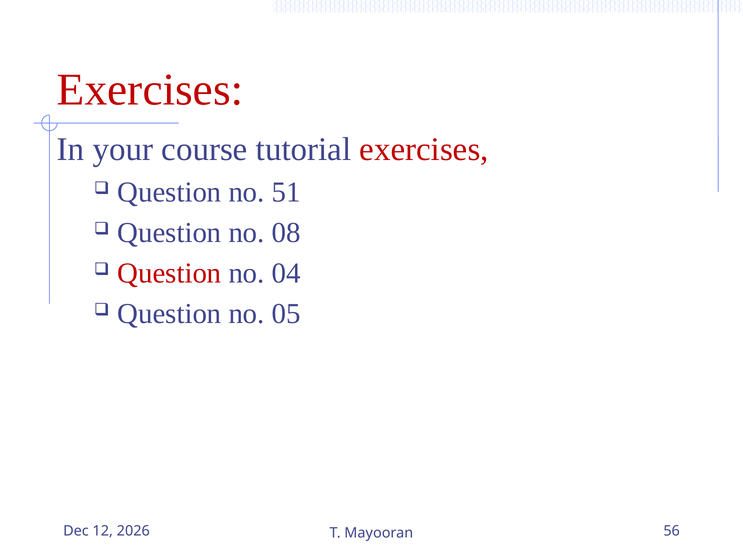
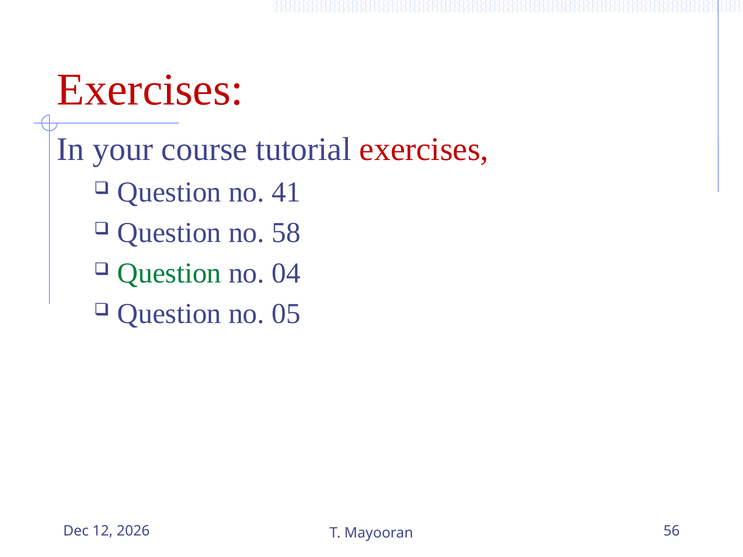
51: 51 -> 41 (286, 192)
08: 08 -> 58 (286, 233)
Question colour: red -> green (169, 273)
